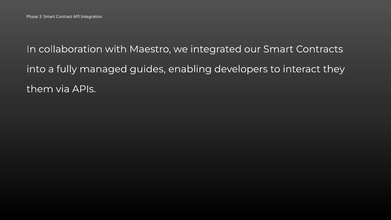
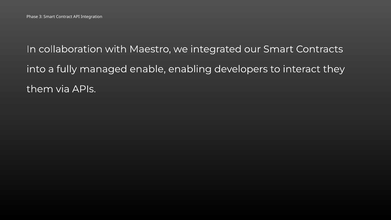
guides: guides -> enable (148, 69)
